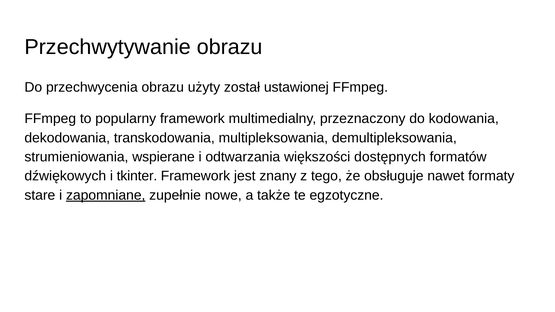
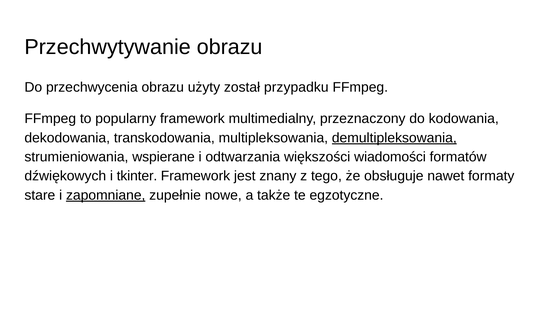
ustawionej: ustawionej -> przypadku (296, 87)
demultipleksowania underline: none -> present (394, 138)
dostępnych: dostępnych -> wiadomości (390, 157)
